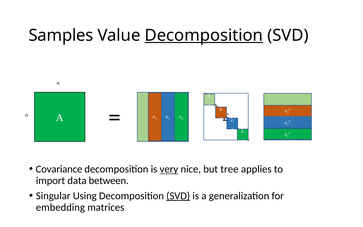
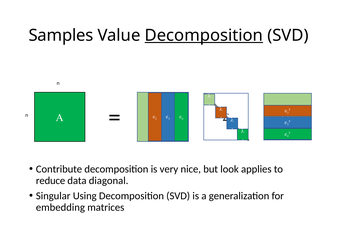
Covariance: Covariance -> Contribute (59, 169)
very underline: present -> none (169, 169)
tree: tree -> look (230, 169)
import: import -> reduce (51, 181)
between: between -> diagonal (109, 181)
SVD underline: present -> none (178, 196)
